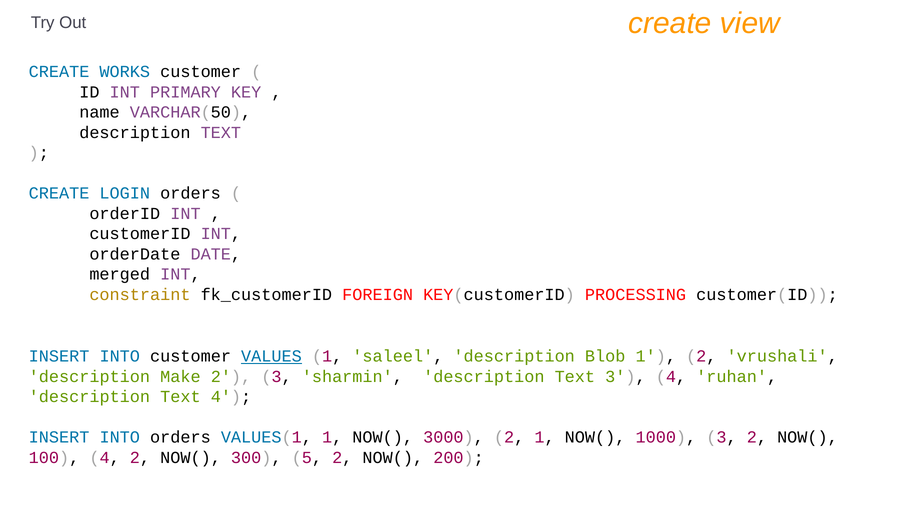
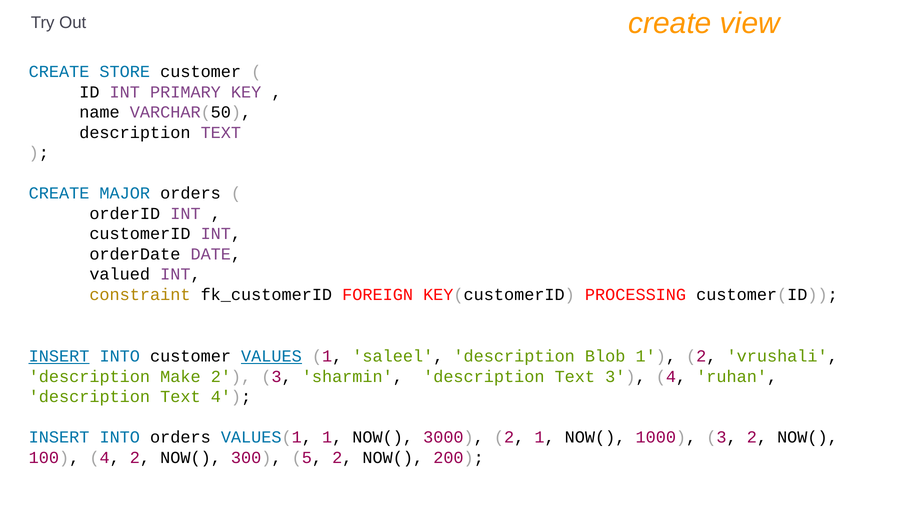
WORKS: WORKS -> STORE (125, 72)
LOGIN: LOGIN -> MAJOR (125, 193)
merged: merged -> valued (120, 274)
INSERT underline: none -> present (59, 356)
